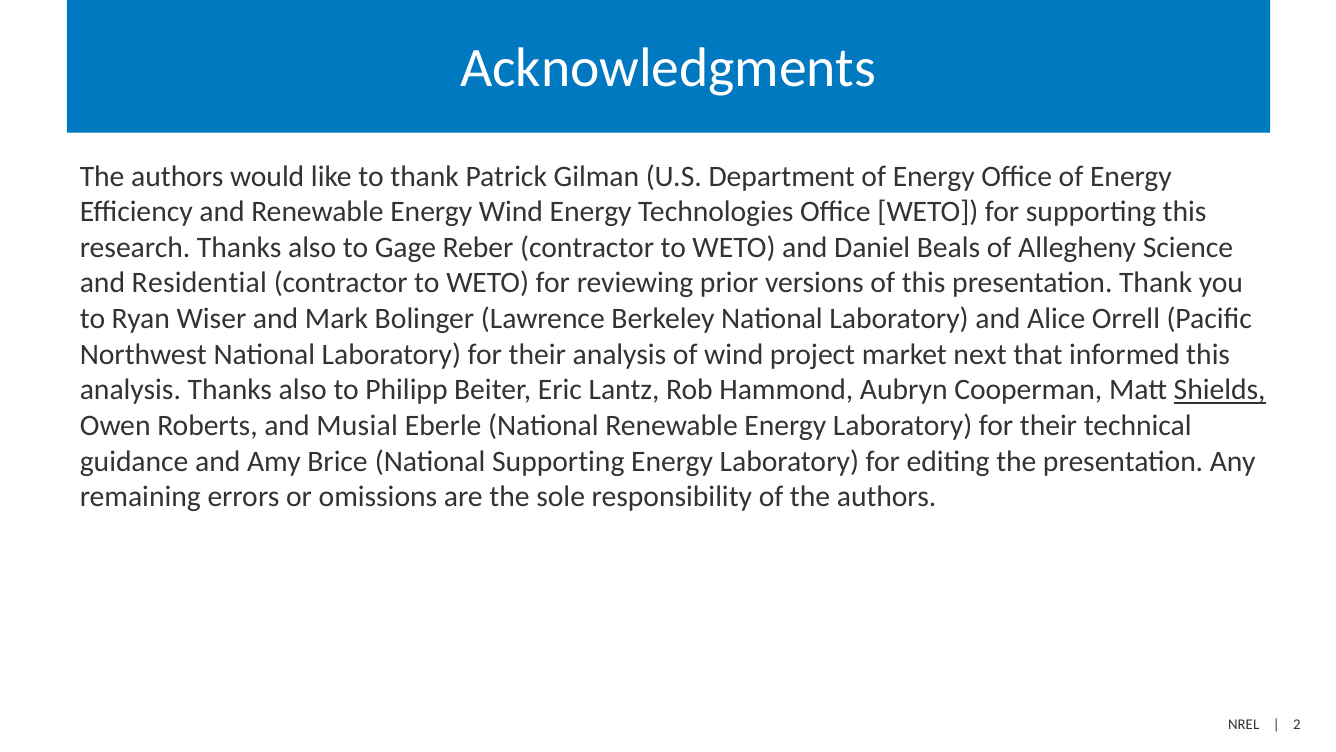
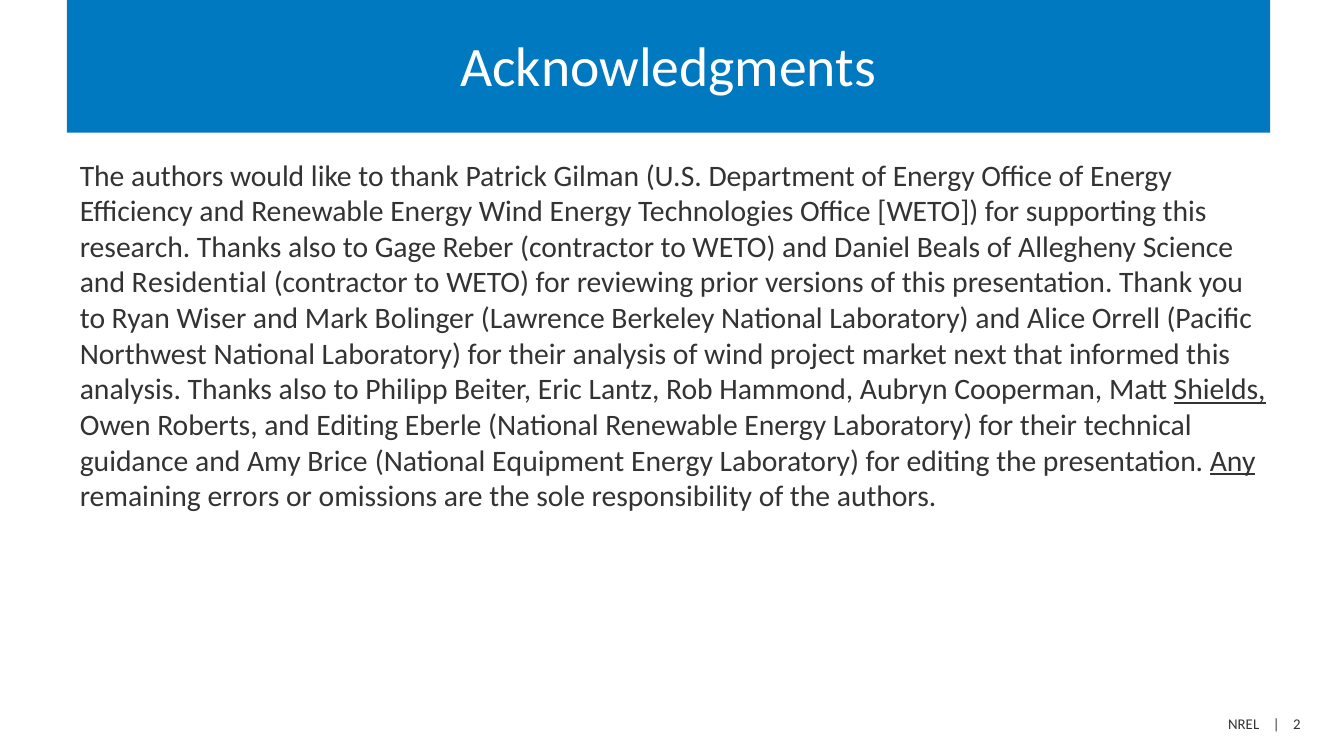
and Musial: Musial -> Editing (357, 425)
National Supporting: Supporting -> Equipment (558, 461)
Any underline: none -> present (1233, 461)
